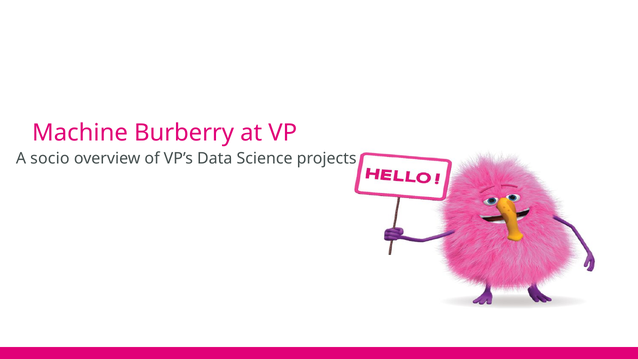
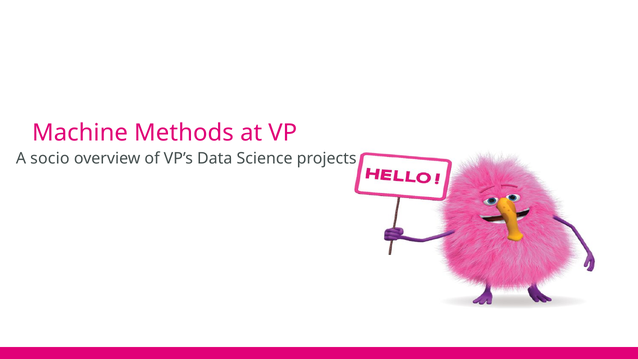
Burberry: Burberry -> Methods (184, 133)
